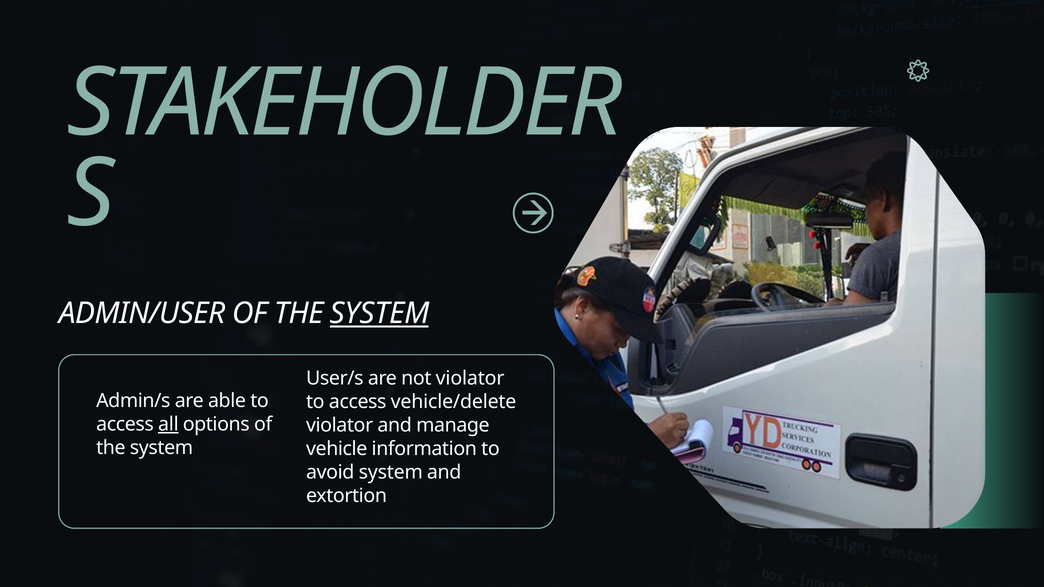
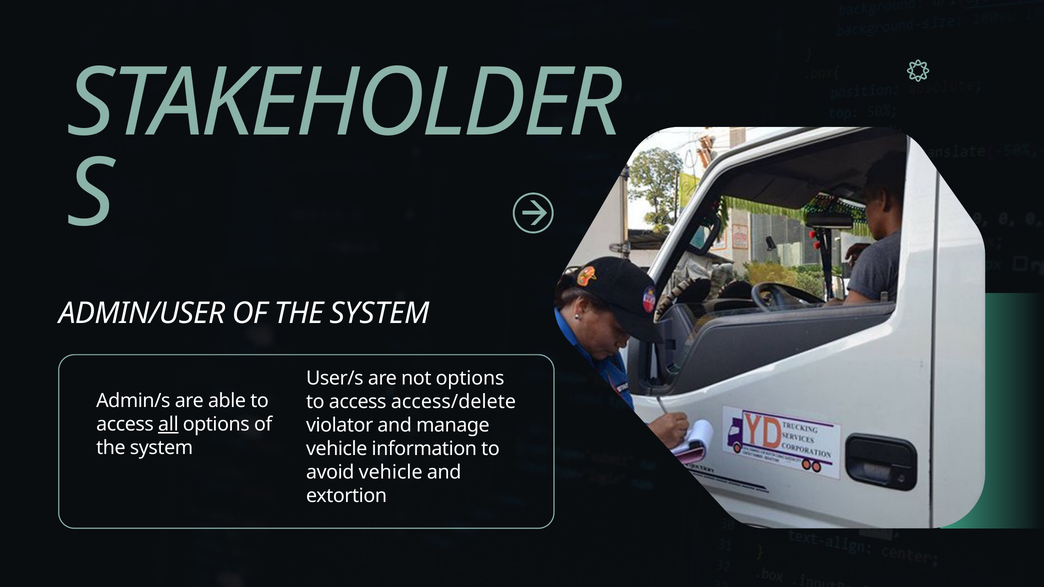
SYSTEM underline: present -> none (380, 314)
not violator: violator -> options (470, 378)
vehicle/delete: vehicle/delete -> access/delete (453, 402)
avoid system: system -> vehicle (391, 472)
